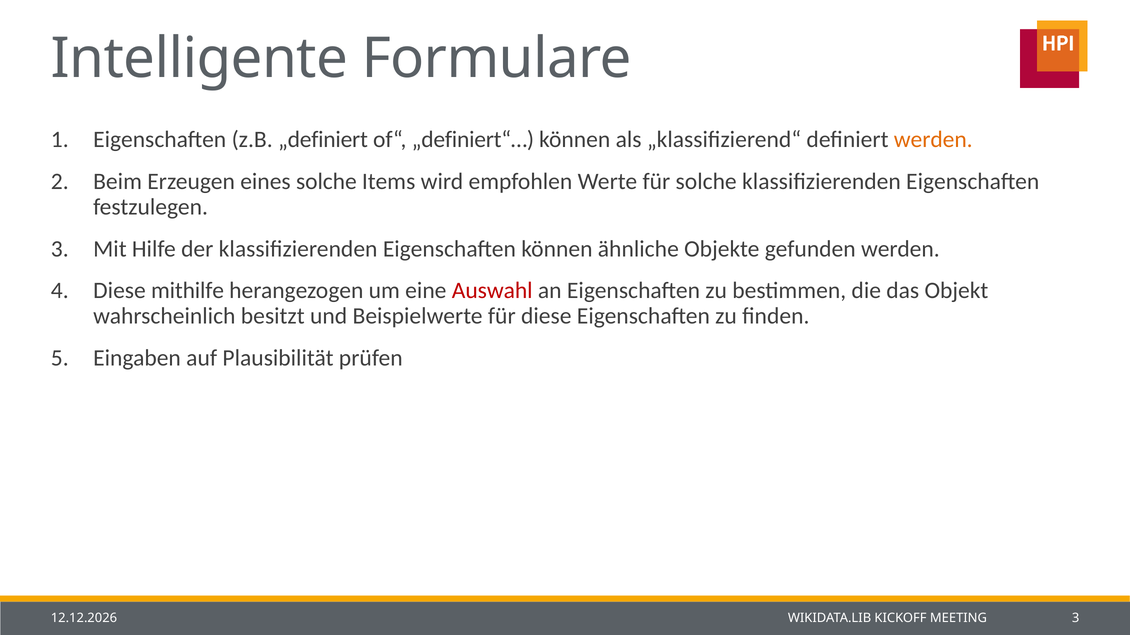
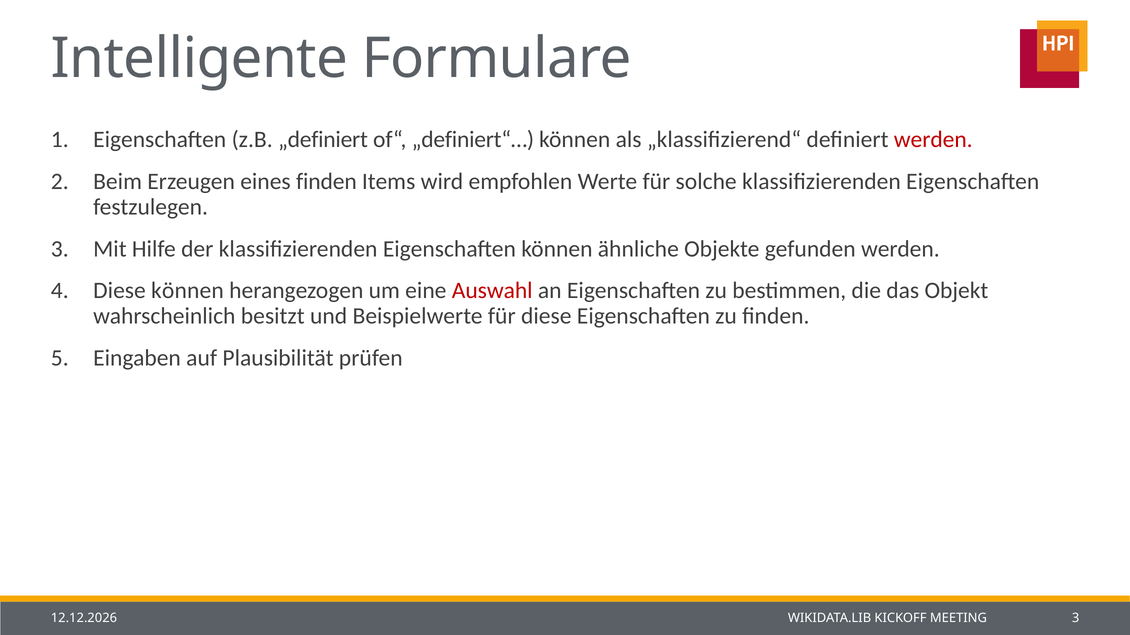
werden colour: orange -> red (933, 140)
eines solche: solche -> finden (326, 182)
Diese mithilfe: mithilfe -> können (187, 291)
